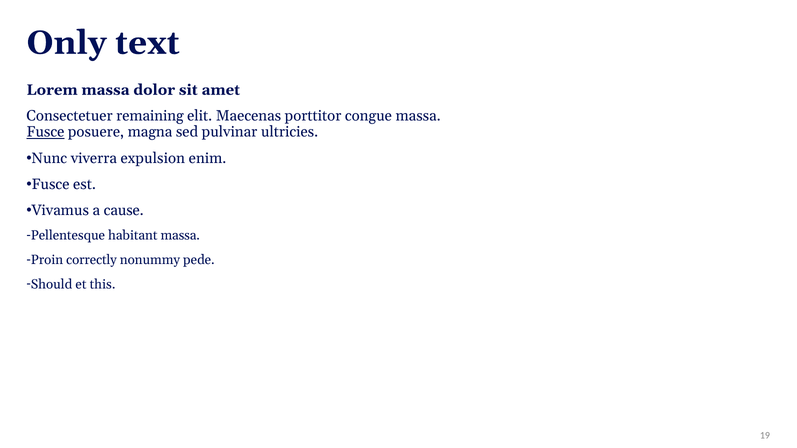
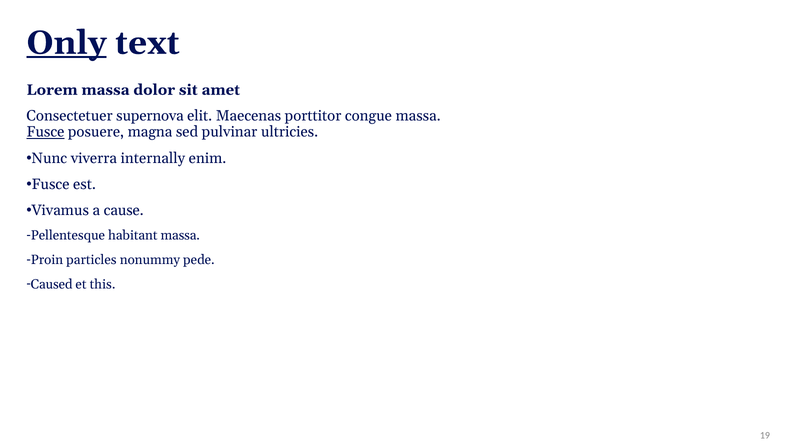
Only underline: none -> present (67, 43)
remaining: remaining -> supernova (150, 116)
expulsion: expulsion -> internally (153, 158)
correctly: correctly -> particles (91, 260)
Should: Should -> Caused (52, 284)
